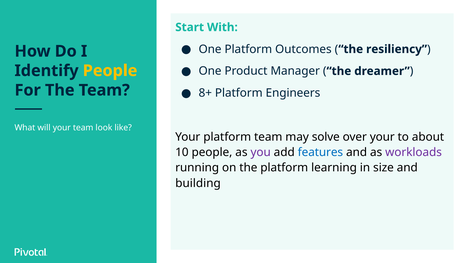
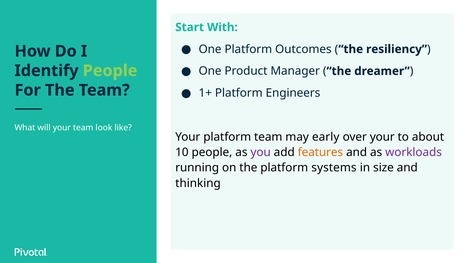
People colour: yellow -> light green (110, 71)
8+: 8+ -> 1+ (205, 93)
solve: solve -> early (326, 137)
features colour: blue -> orange (320, 152)
learning: learning -> systems (334, 168)
building: building -> thinking (198, 183)
